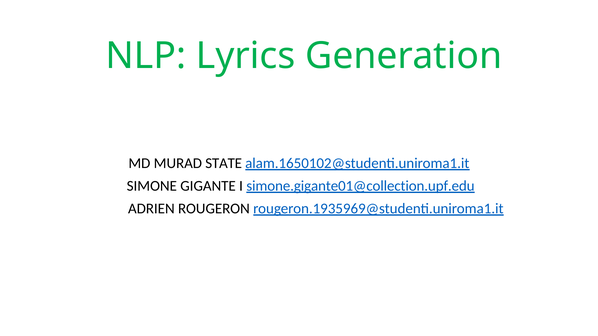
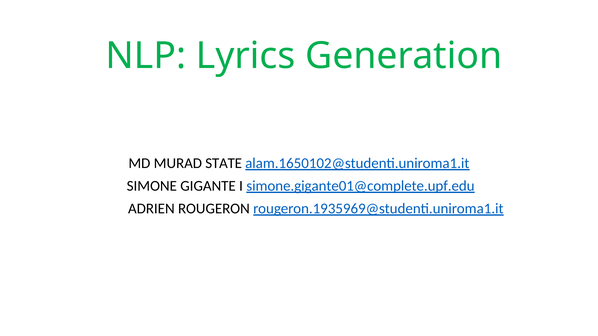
simone.gigante01@collection.upf.edu: simone.gigante01@collection.upf.edu -> simone.gigante01@complete.upf.edu (360, 186)
